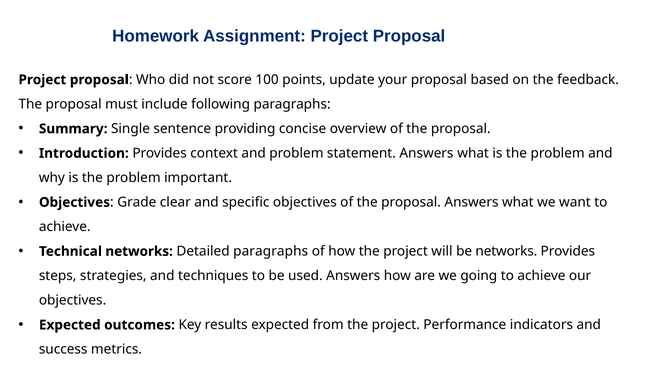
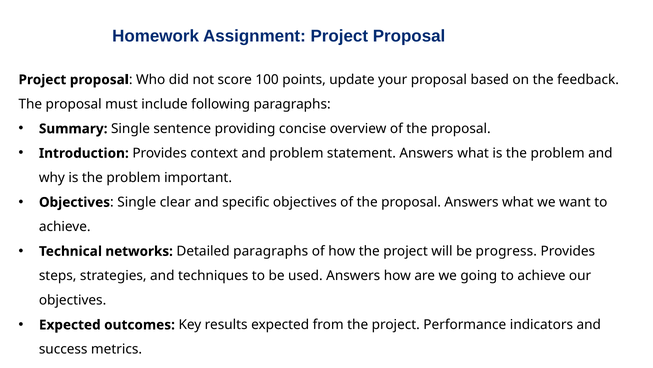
Objectives Grade: Grade -> Single (137, 202)
be networks: networks -> progress (506, 251)
